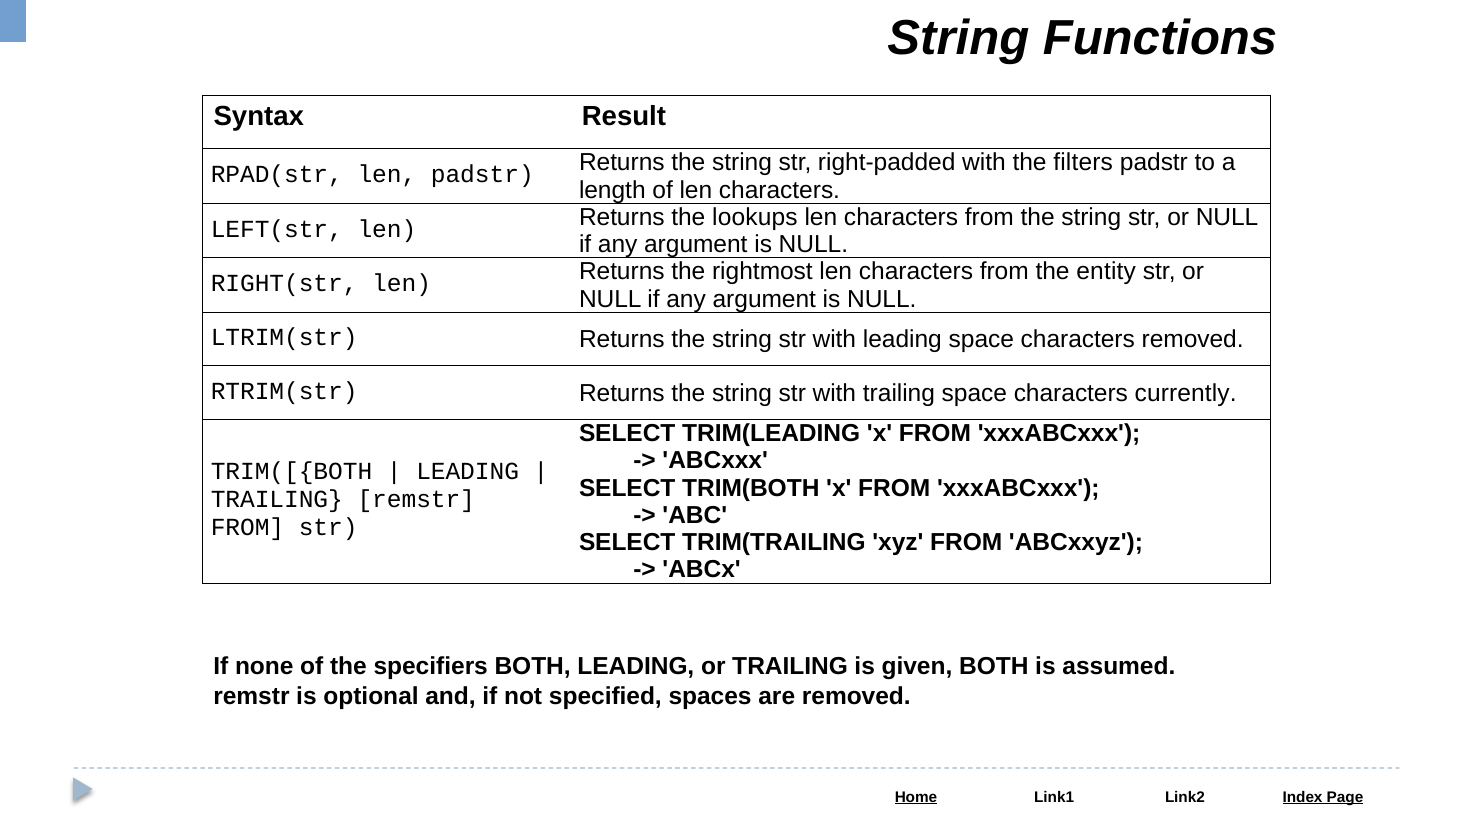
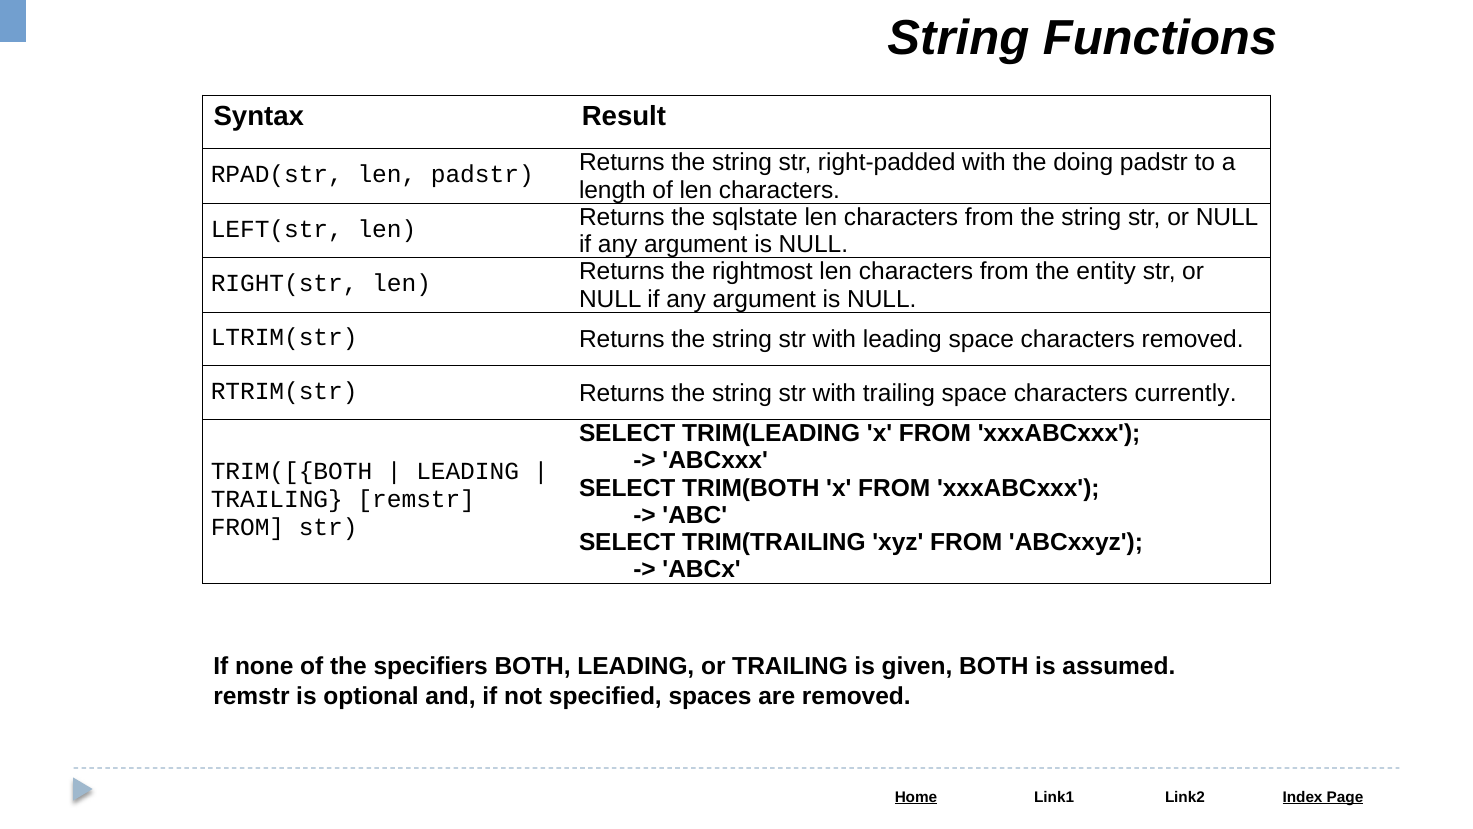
filters: filters -> doing (1083, 163)
lookups: lookups -> sqlstate (755, 217)
